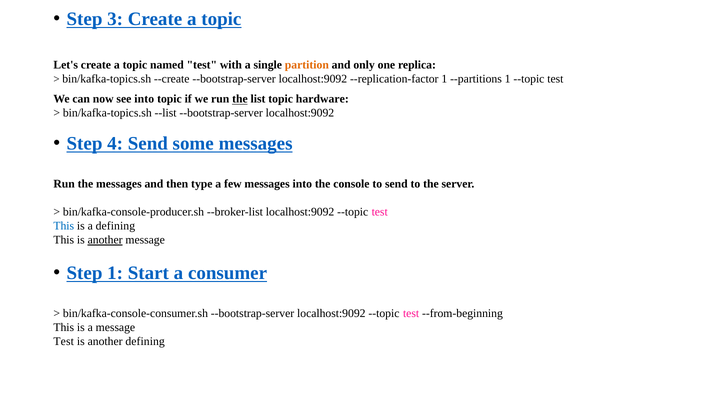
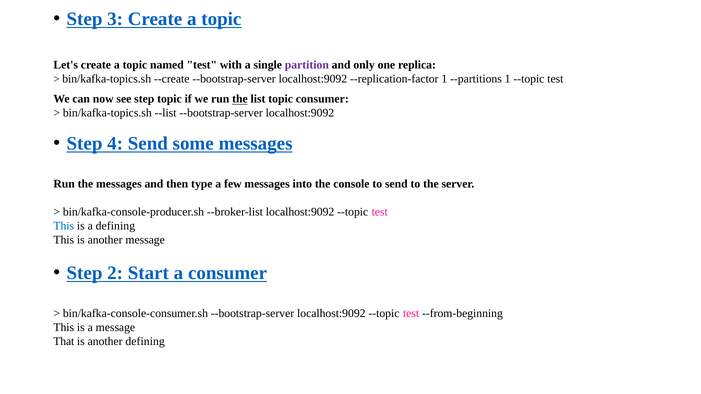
partition colour: orange -> purple (307, 65)
see into: into -> step (144, 99)
topic hardware: hardware -> consumer (322, 99)
another underline: present -> none (105, 240)
Step 1: 1 -> 2 (115, 273)
Test: Test -> That (64, 342)
